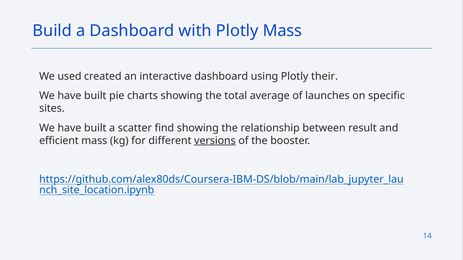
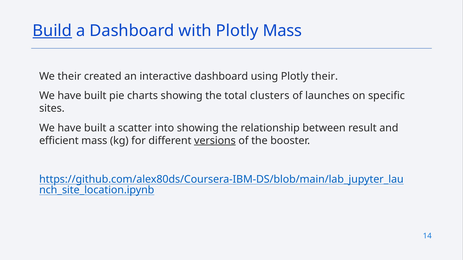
Build underline: none -> present (52, 31)
We used: used -> their (69, 76)
average: average -> clusters (270, 96)
find: find -> into (164, 128)
